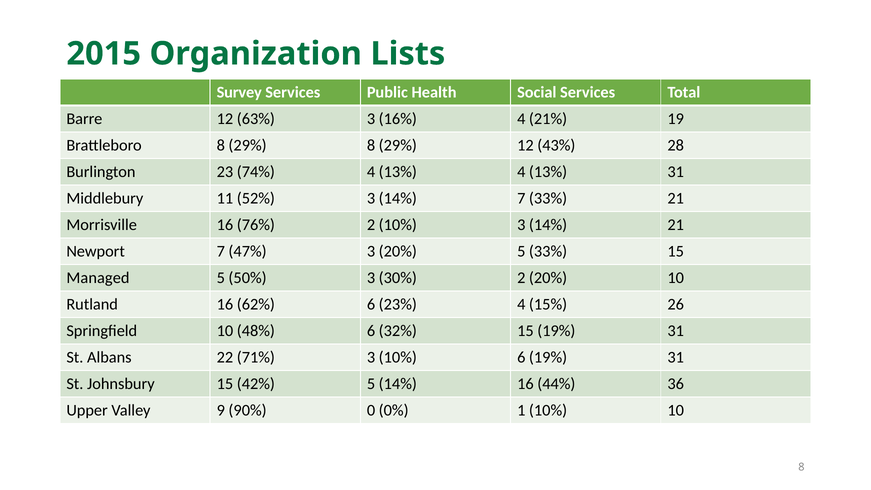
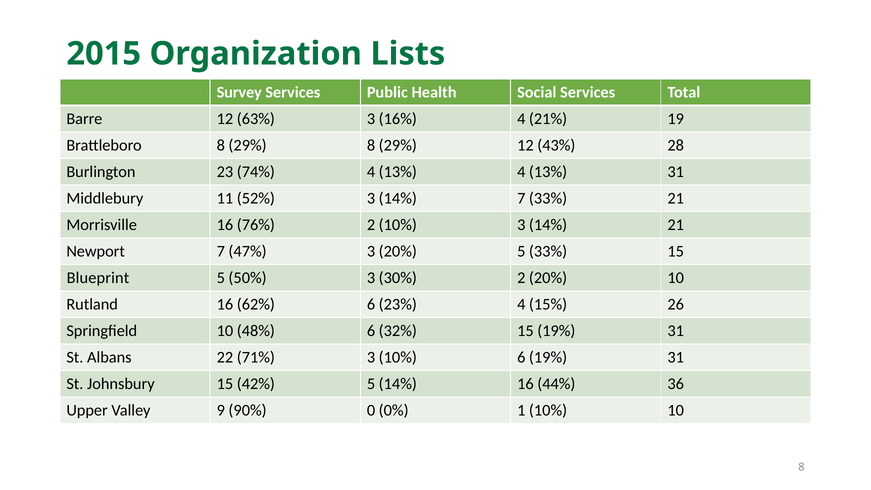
Managed: Managed -> Blueprint (98, 278)
